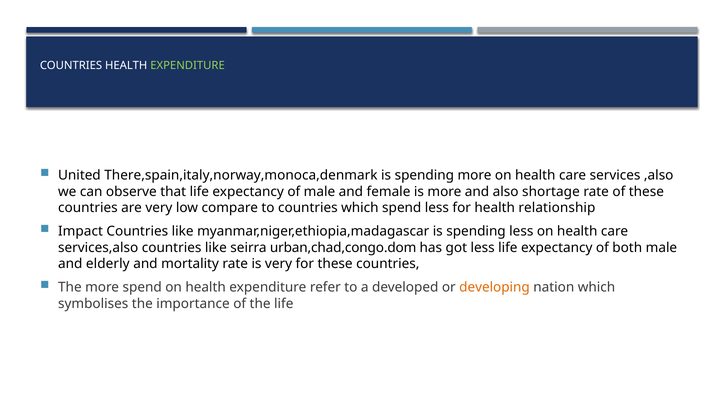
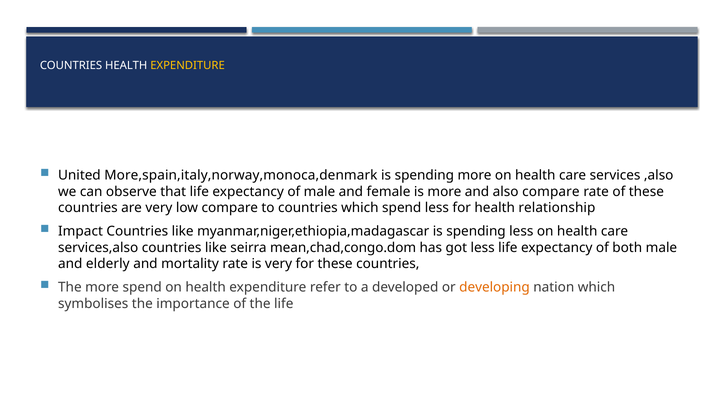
EXPENDITURE colour: light green -> yellow (188, 66)
There,spain,italy,norway,monoca,denmark: There,spain,italy,norway,monoca,denmark -> More,spain,italy,norway,monoca,denmark (241, 175)
also shortage: shortage -> compare (551, 192)
urban,chad,congo.dom: urban,chad,congo.dom -> mean,chad,congo.dom (343, 248)
